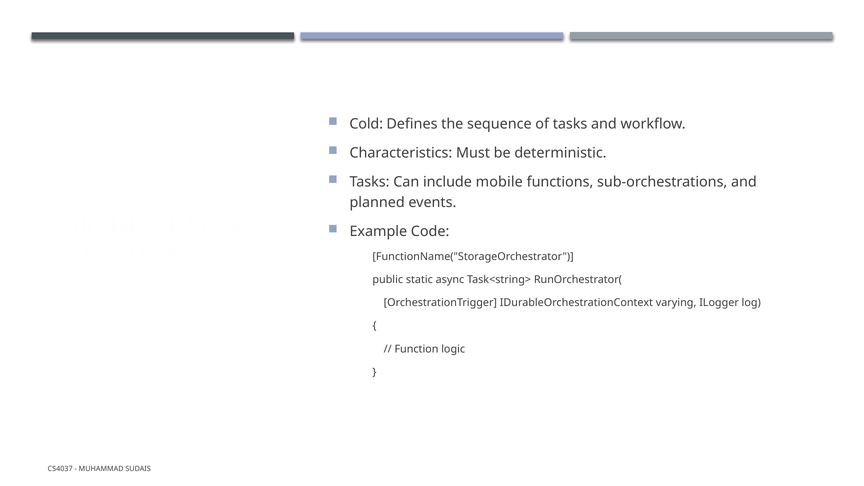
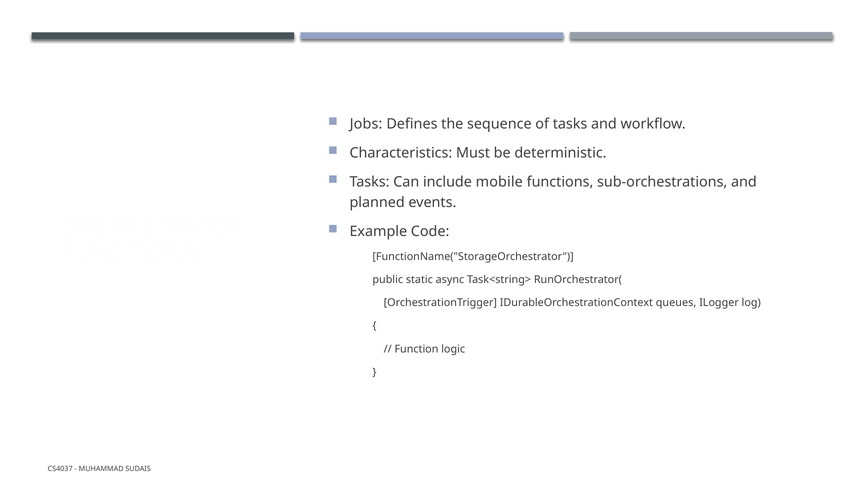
Cold: Cold -> Jobs (366, 124)
varying: varying -> queues (676, 303)
